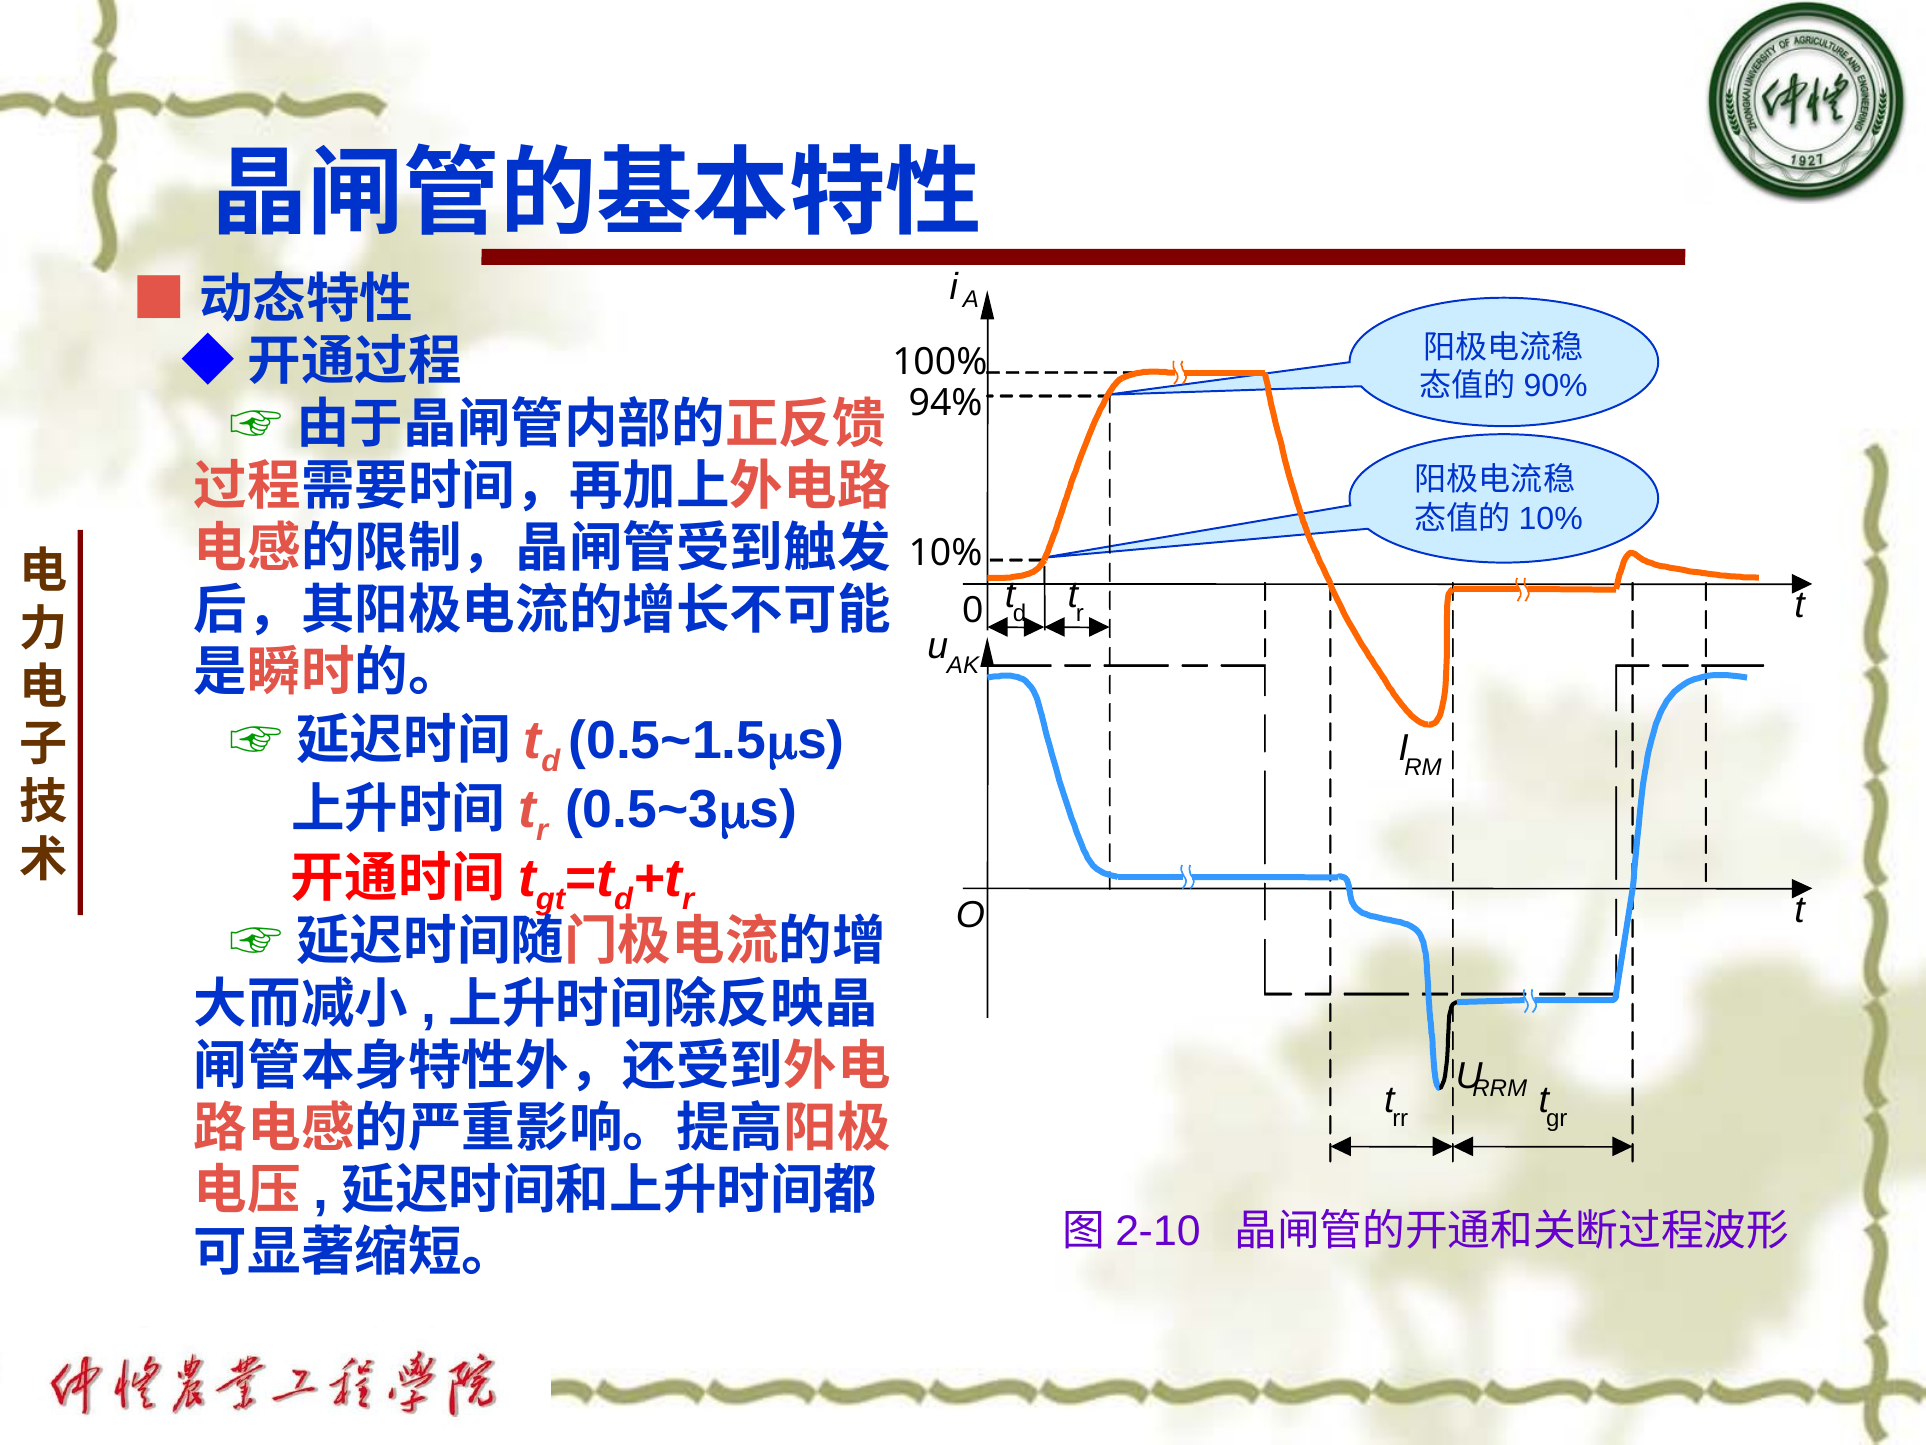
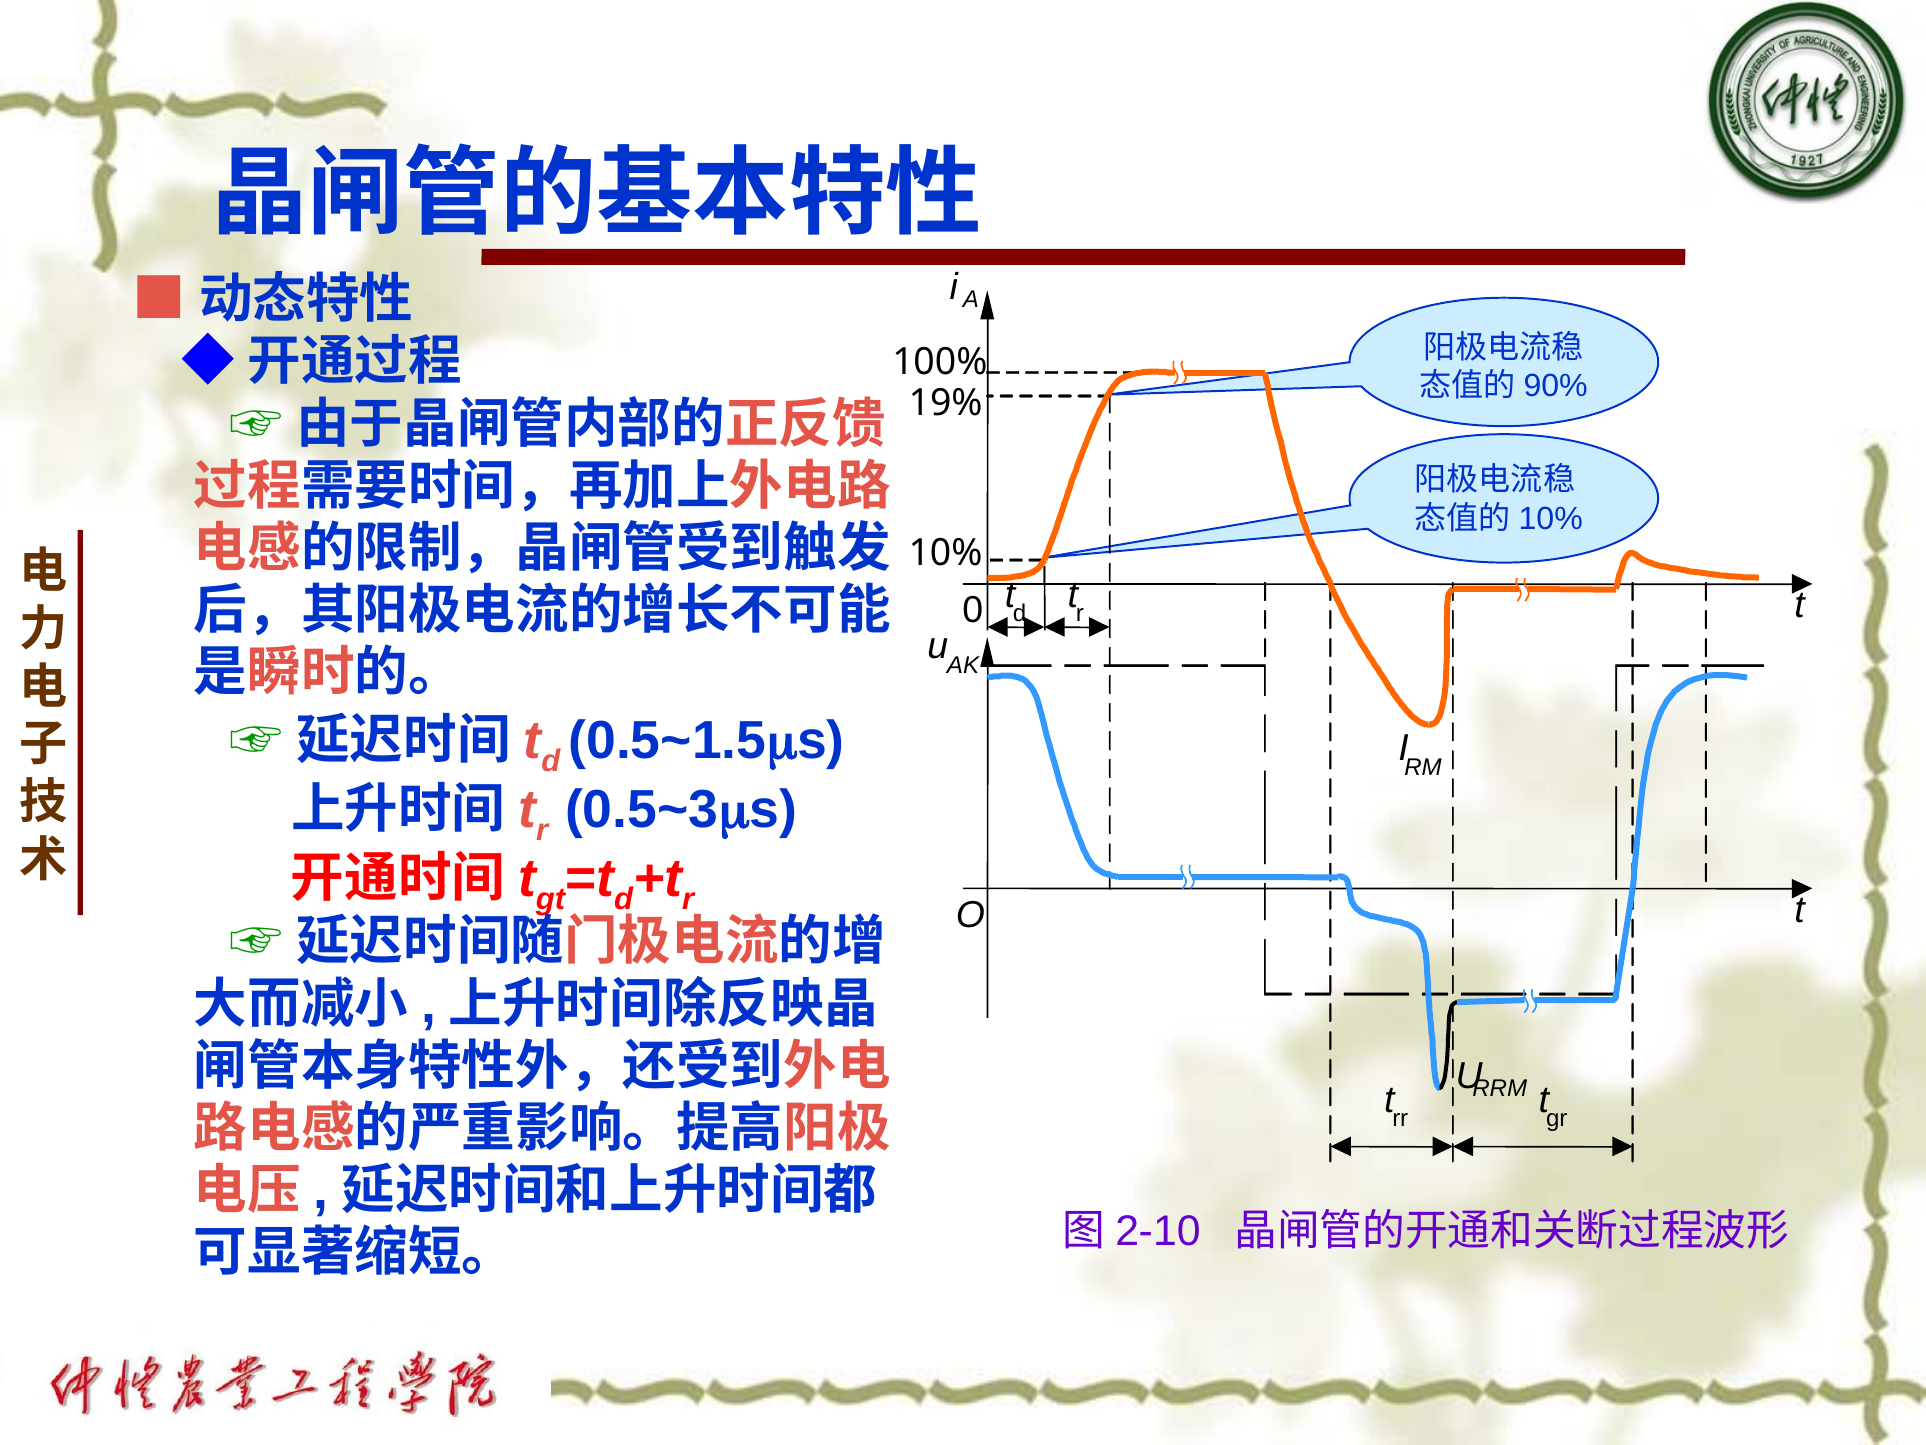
94%: 94% -> 19% (946, 403)
